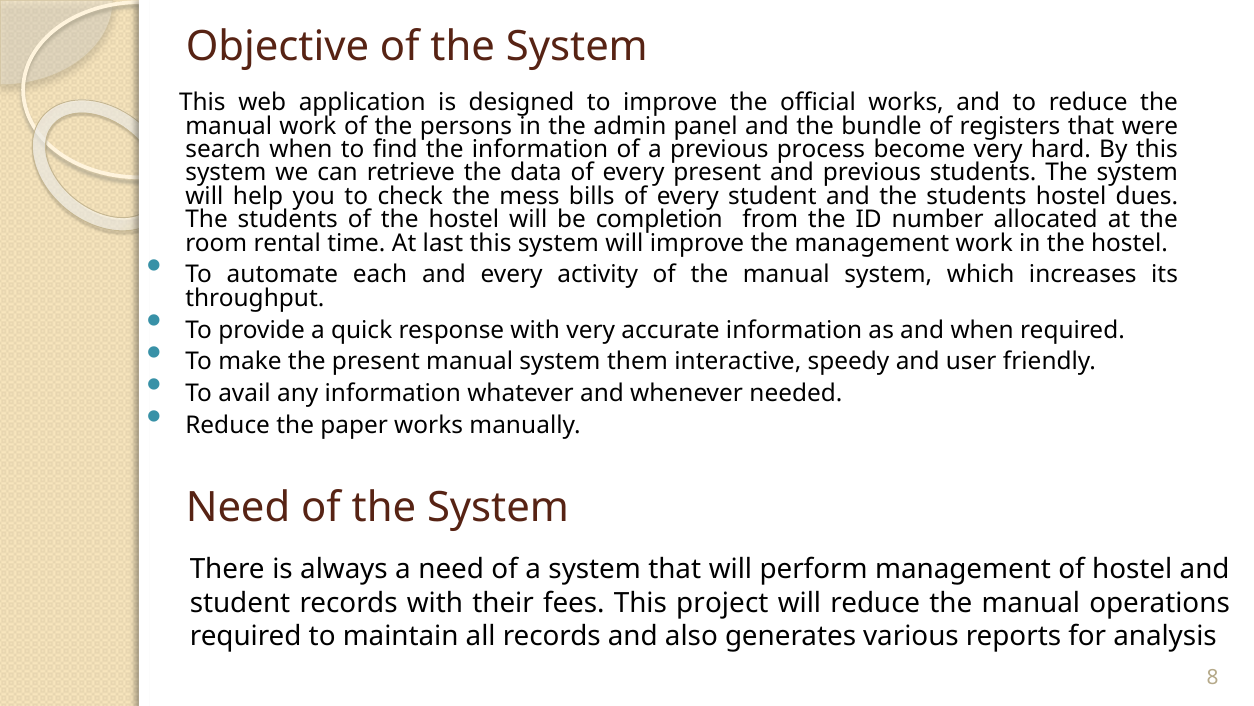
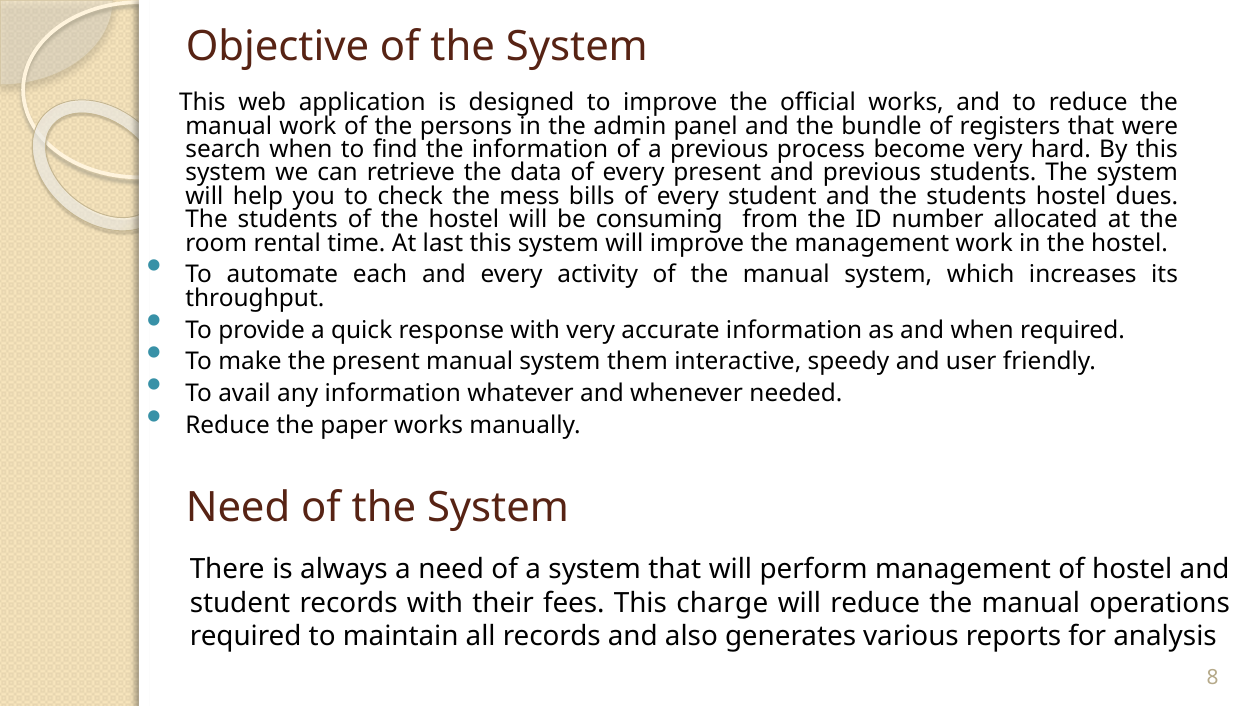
completion: completion -> consuming (659, 219)
project: project -> charge (722, 602)
